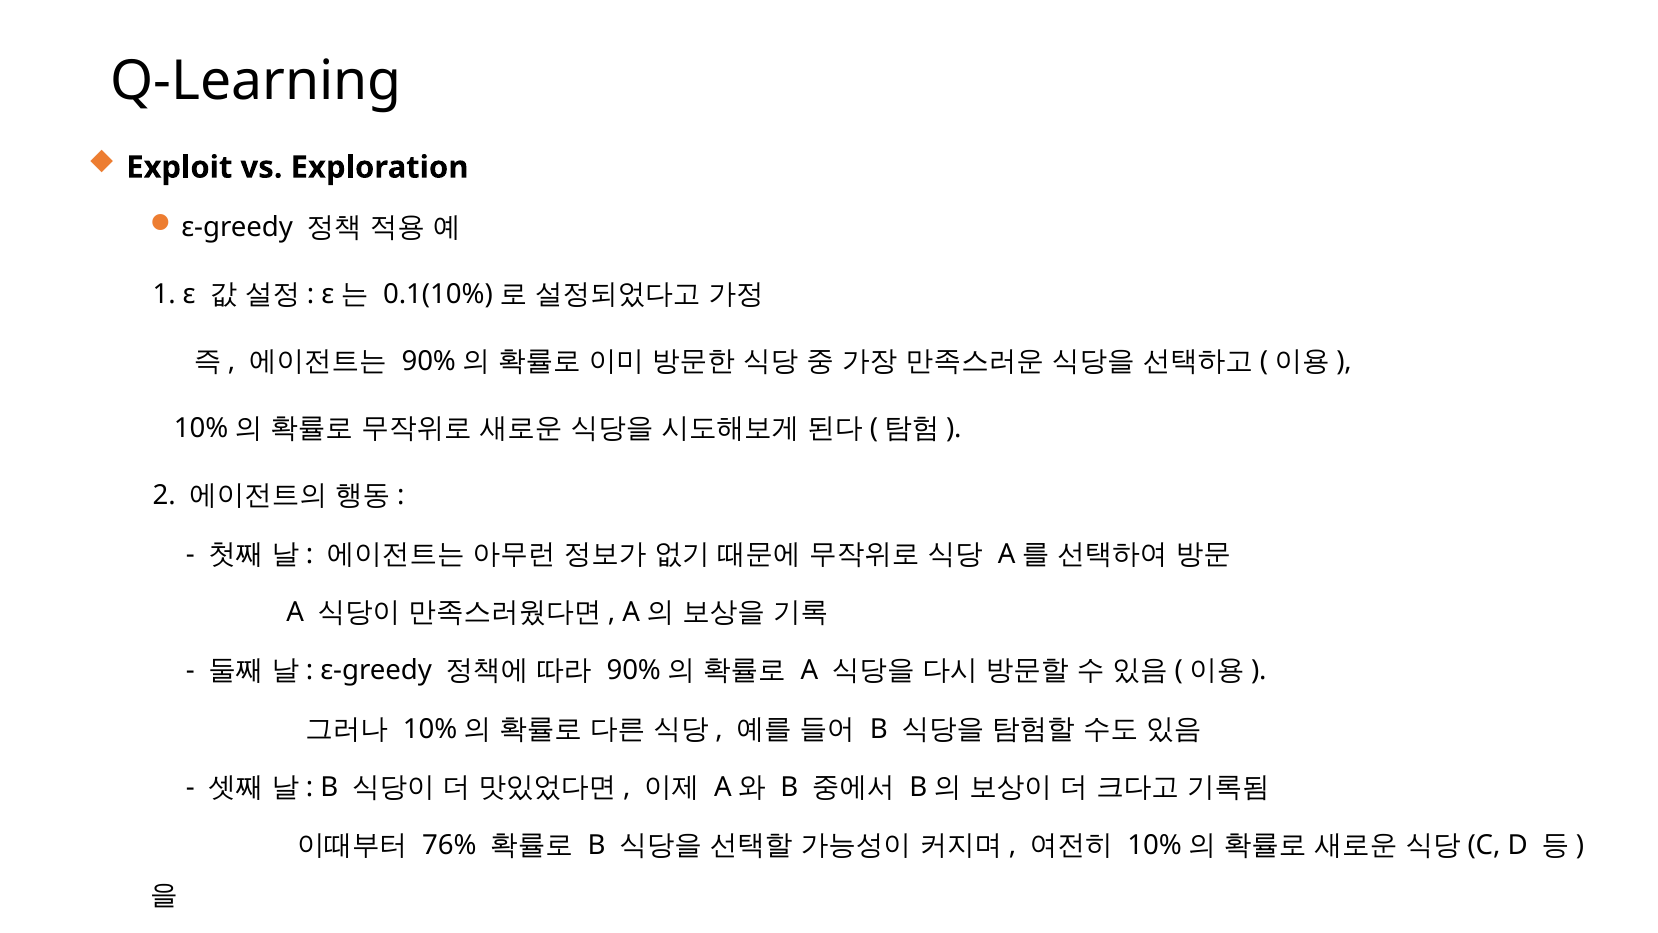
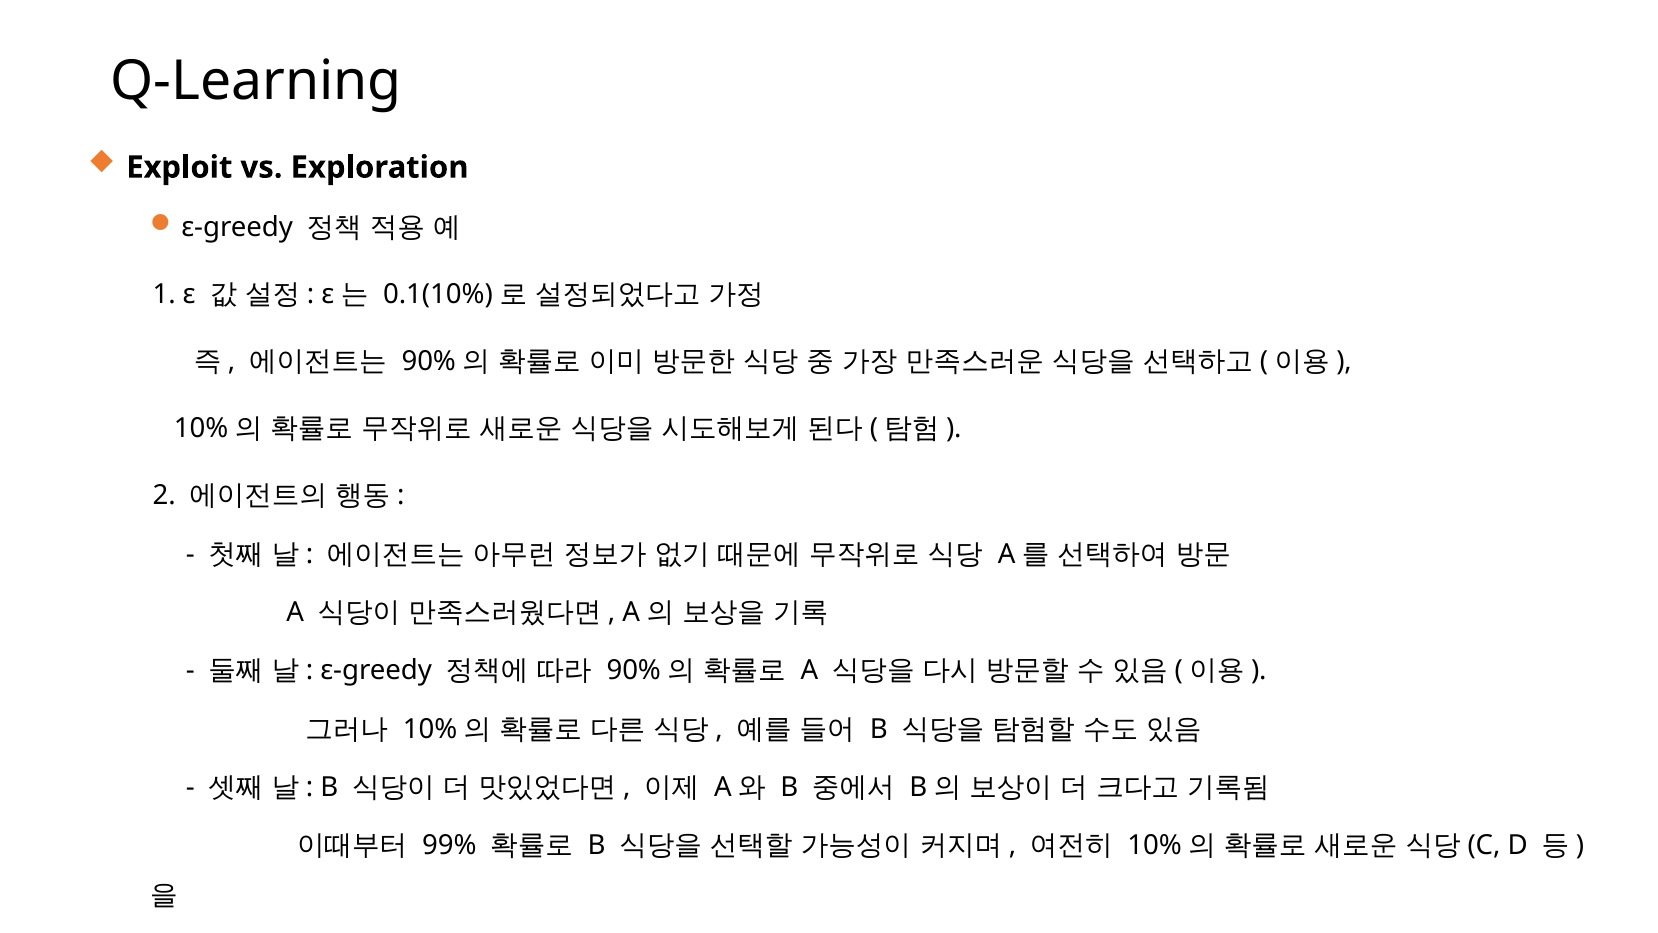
76%: 76% -> 99% (449, 845)
